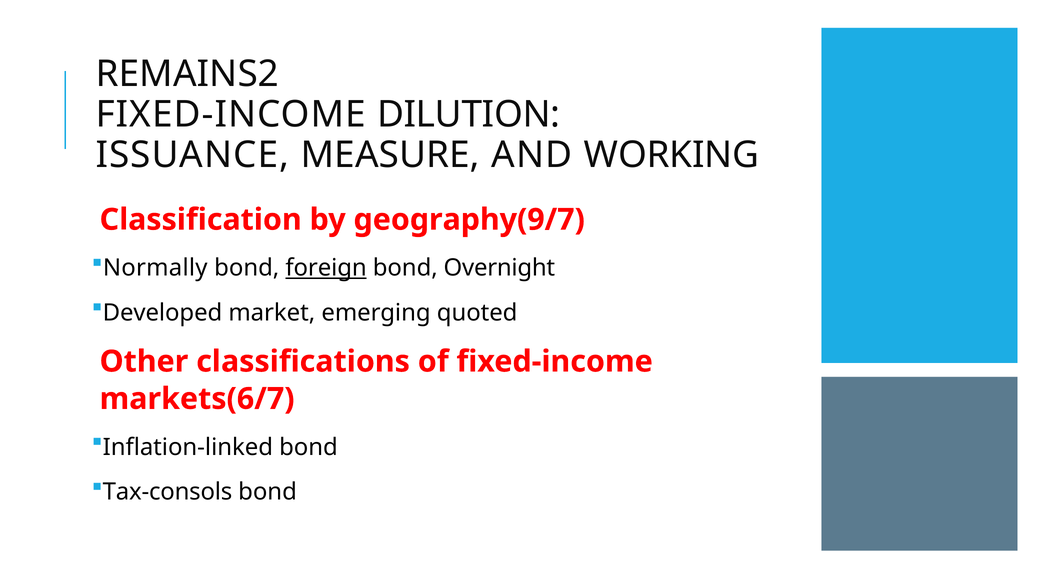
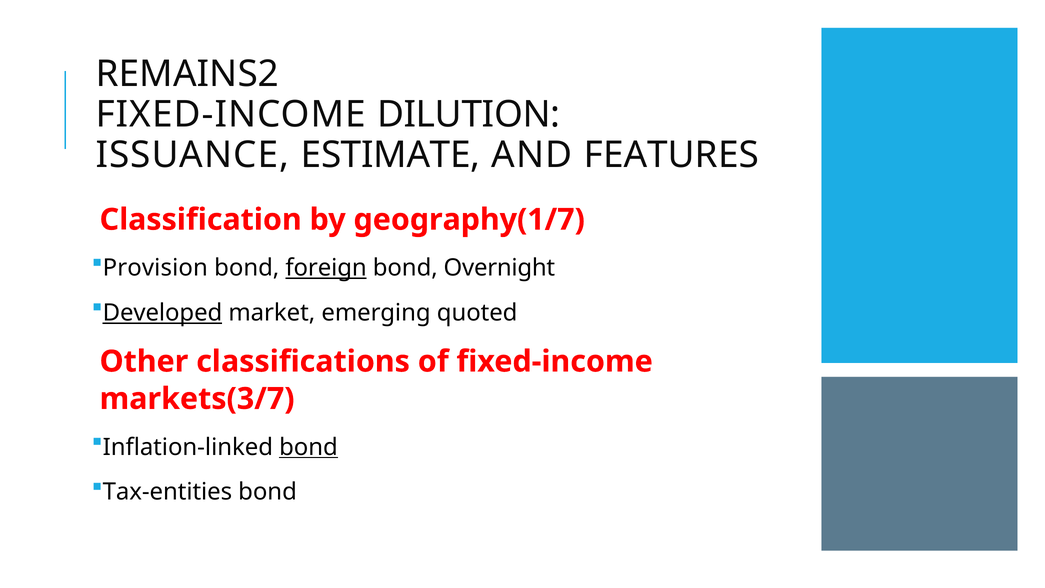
MEASURE: MEASURE -> ESTIMATE (390, 155)
WORKING: WORKING -> FEATURES (671, 155)
geography(9/7: geography(9/7 -> geography(1/7 (469, 220)
Normally: Normally -> Provision (155, 268)
Developed underline: none -> present (162, 313)
markets(6/7: markets(6/7 -> markets(3/7 (197, 399)
bond underline: none -> present (308, 447)
Tax-consols: Tax-consols -> Tax-entities (167, 492)
